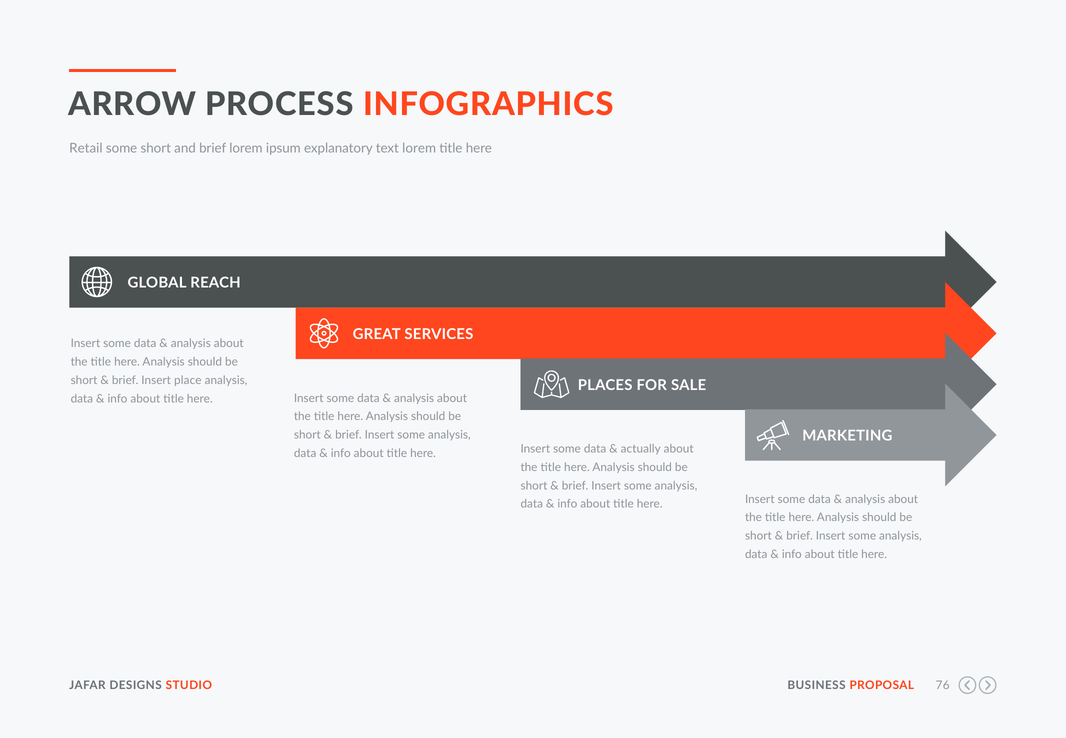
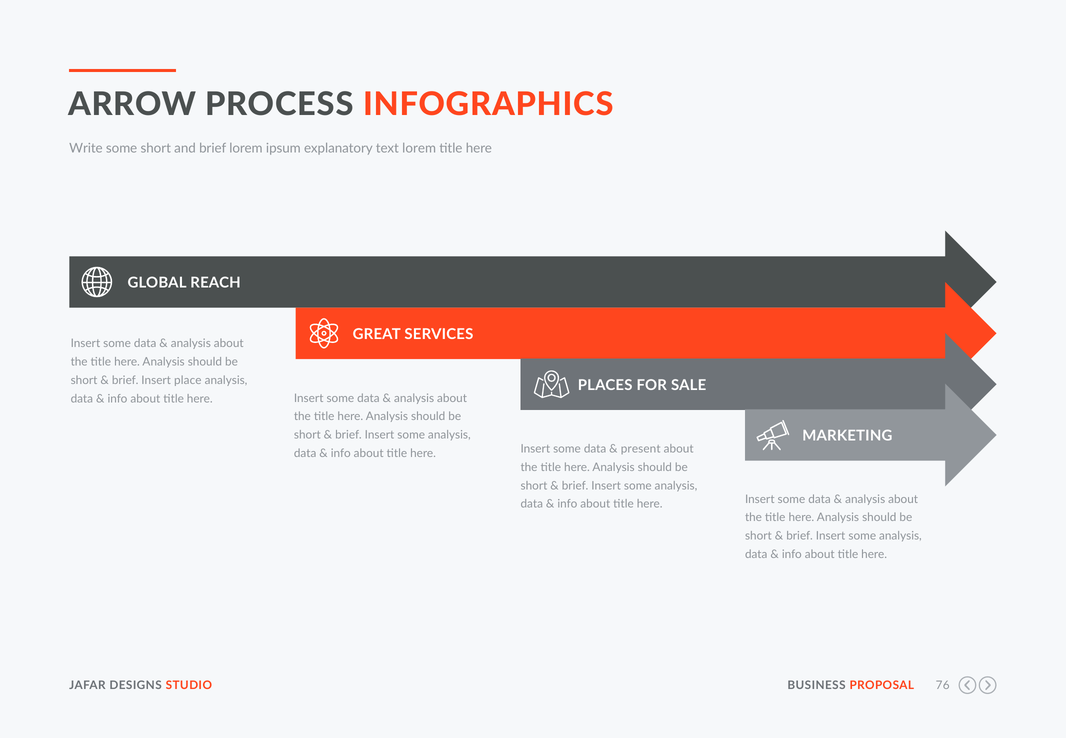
Retail: Retail -> Write (86, 148)
actually: actually -> present (641, 449)
